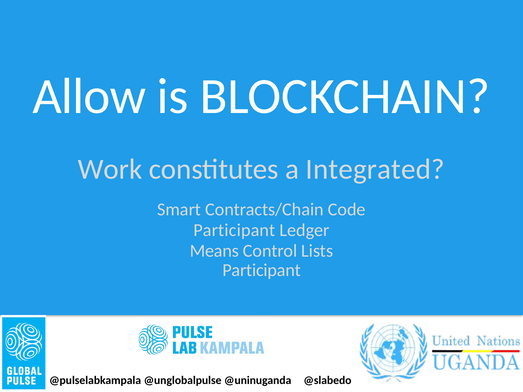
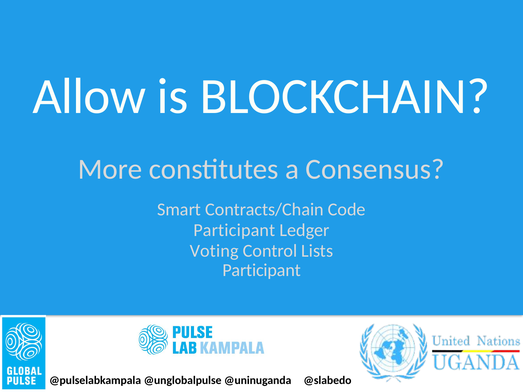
Work: Work -> More (110, 169)
Integrated: Integrated -> Consensus (375, 169)
Means: Means -> Voting (214, 251)
